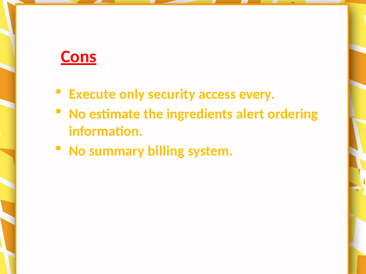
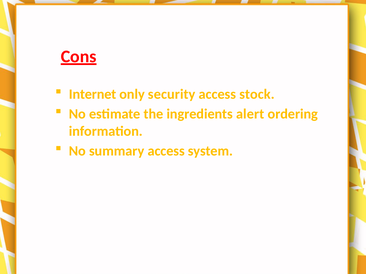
Execute: Execute -> Internet (93, 94)
every: every -> stock (257, 94)
summary billing: billing -> access (166, 151)
